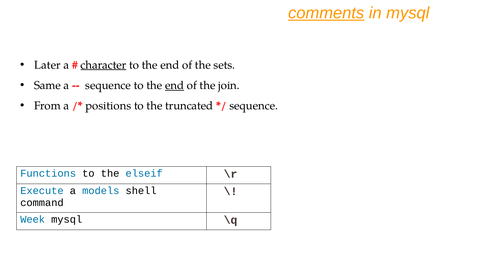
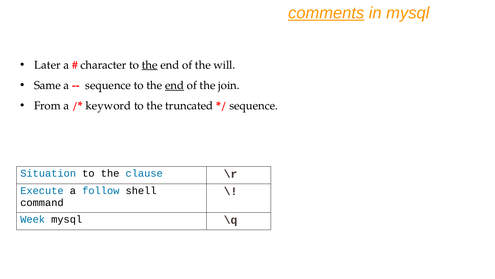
character underline: present -> none (103, 65)
the underline: none -> present (150, 65)
sets: sets -> will (224, 65)
positions: positions -> keyword (108, 106)
Functions: Functions -> Situation (48, 173)
elseif: elseif -> clause (144, 173)
models: models -> follow (101, 191)
